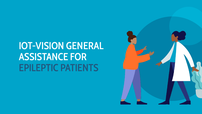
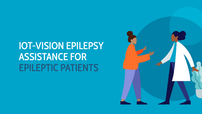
GENERAL: GENERAL -> EPILEPSY (85, 46)
